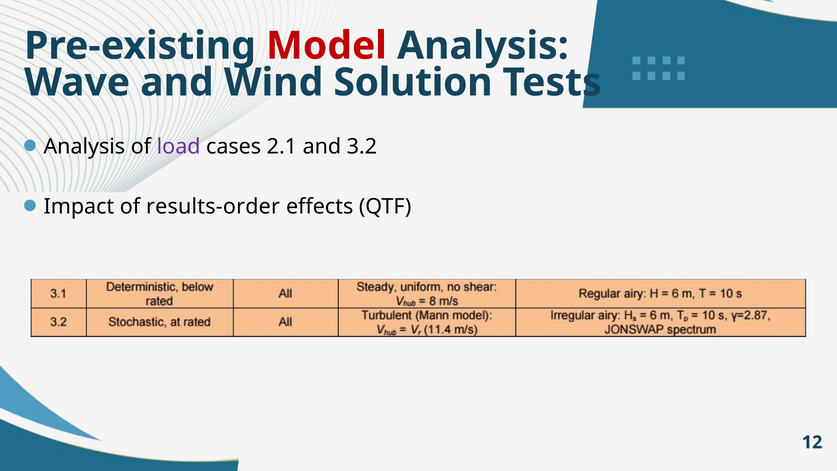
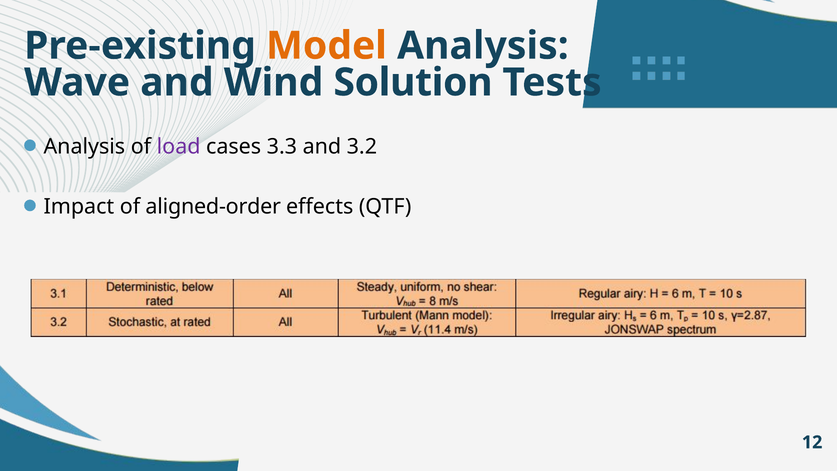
Model colour: red -> orange (327, 46)
2.1: 2.1 -> 3.3 (282, 146)
results-order: results-order -> aligned-order (213, 207)
